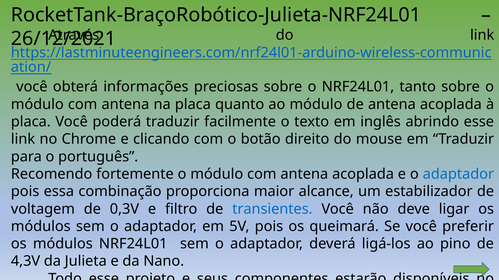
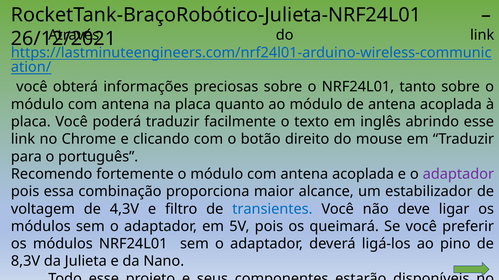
adaptador colour: blue -> purple (458, 174)
0,3V: 0,3V -> 4,3V (124, 209)
4,3V: 4,3V -> 8,3V (26, 262)
